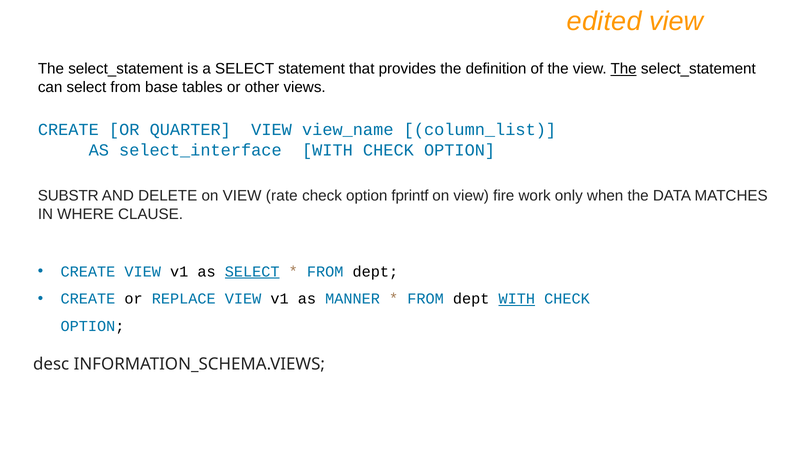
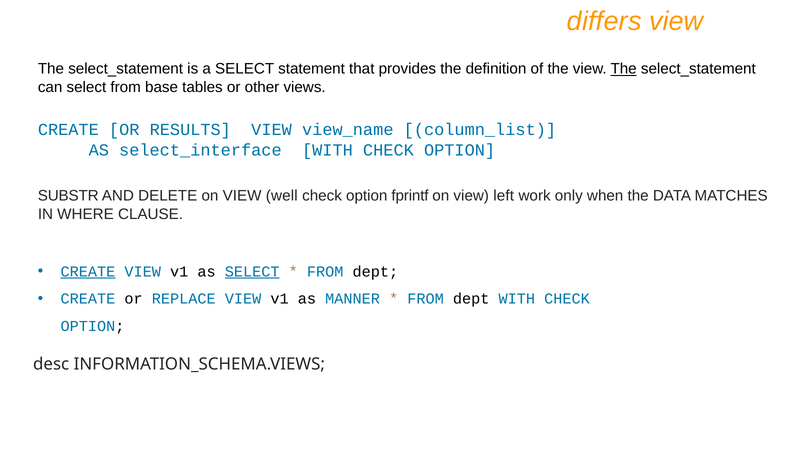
edited: edited -> differs (604, 21)
QUARTER: QUARTER -> RESULTS (190, 130)
rate: rate -> well (282, 196)
fire: fire -> left (504, 196)
CREATE underline: none -> present (88, 272)
WITH underline: present -> none (517, 299)
